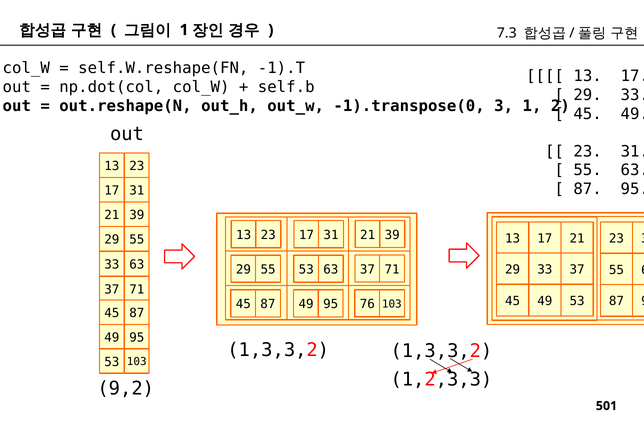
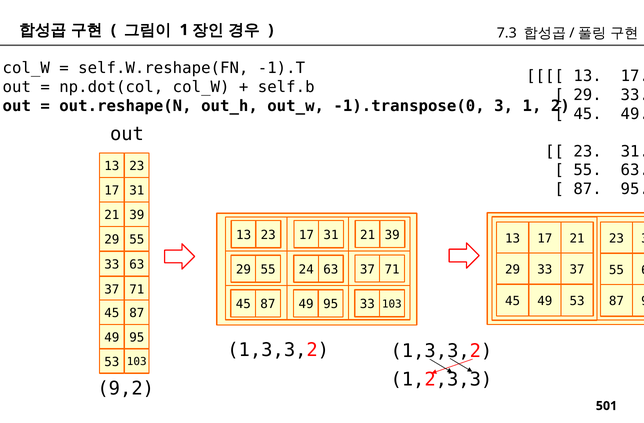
55 53: 53 -> 24 (306, 270)
95 76: 76 -> 33 (367, 304)
